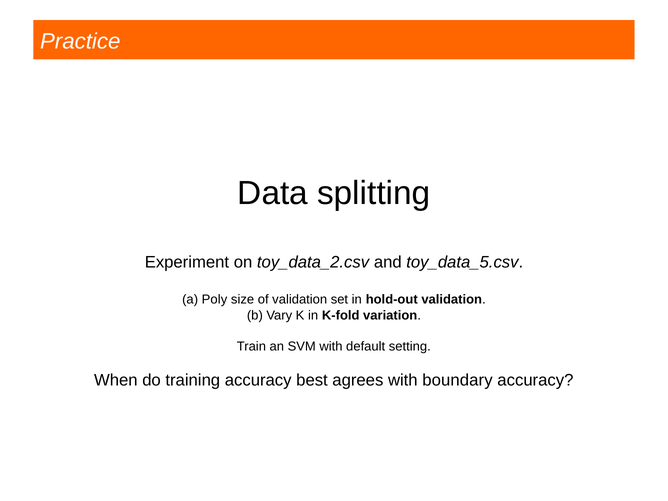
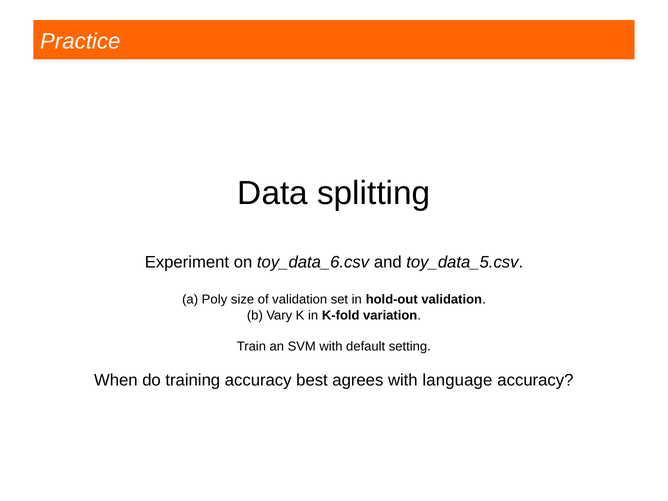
toy_data_2.csv: toy_data_2.csv -> toy_data_6.csv (313, 262)
boundary: boundary -> language (457, 380)
